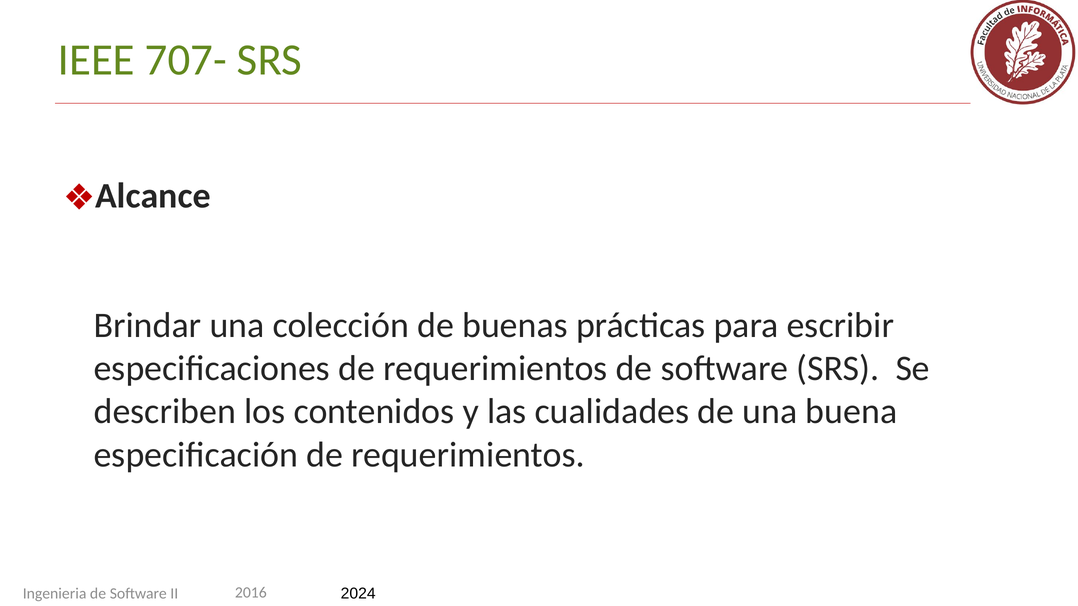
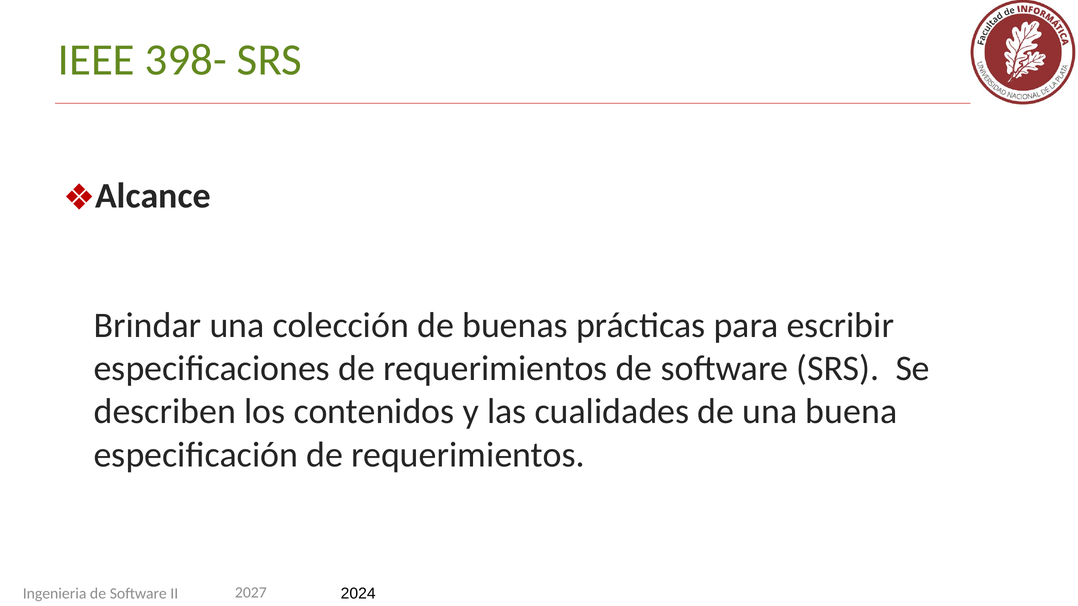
707-: 707- -> 398- (186, 60)
2016: 2016 -> 2027 (251, 593)
